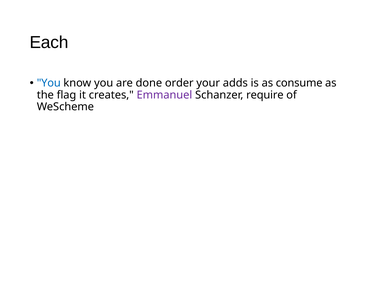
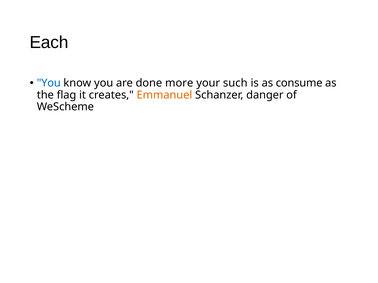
order: order -> more (179, 83)
adds: adds -> such (235, 83)
Emmanuel colour: purple -> orange (164, 95)
require: require -> danger (265, 95)
